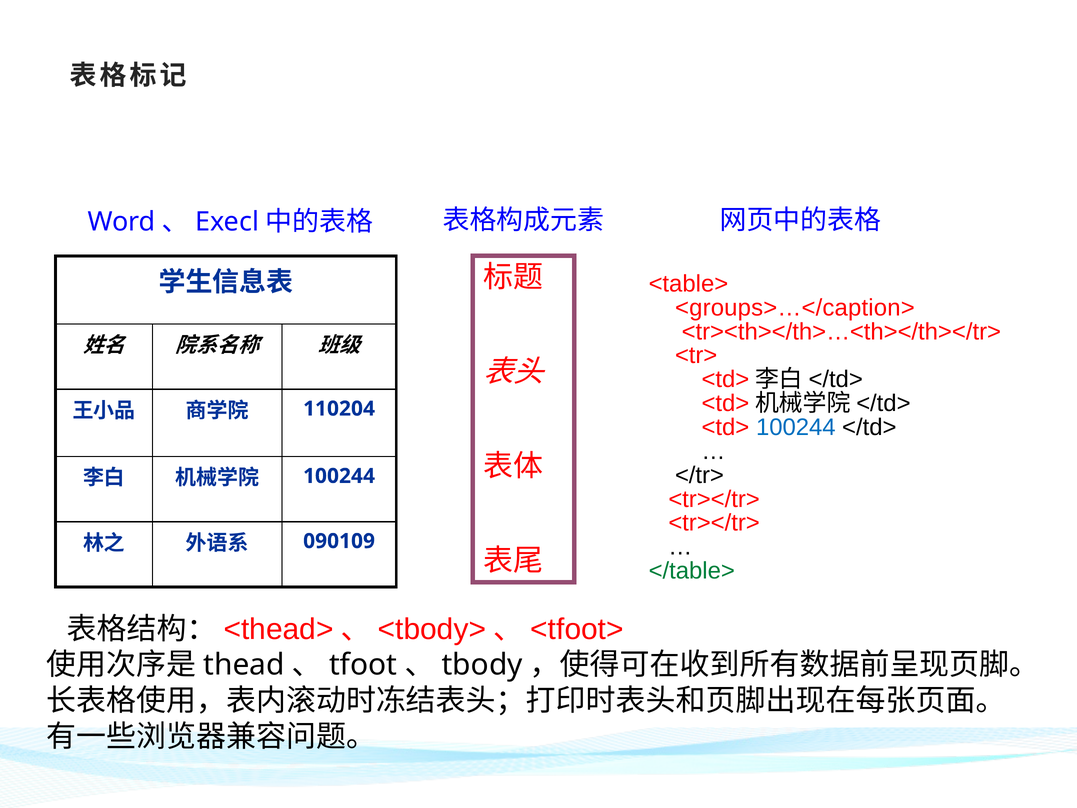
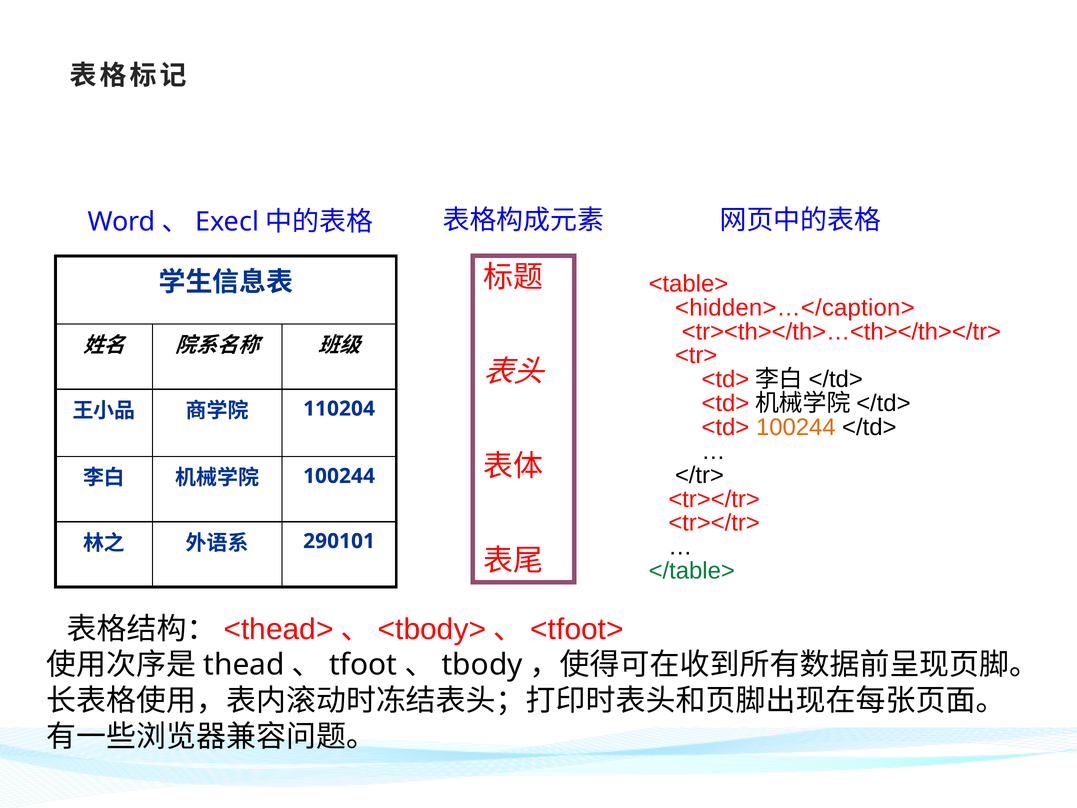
<groups>…</caption>: <groups>…</caption> -> <hidden>…</caption> (795, 308)
100244 colour: blue -> orange (796, 427)
090109: 090109 -> 290101 (339, 541)
